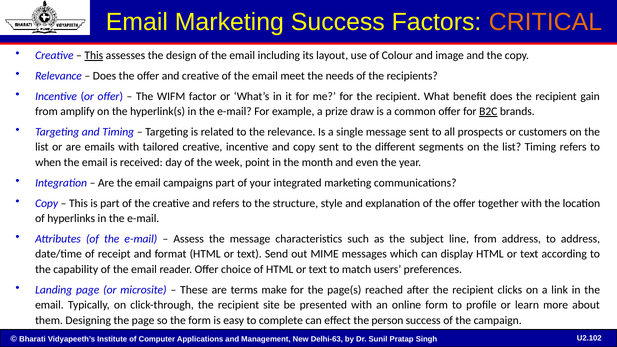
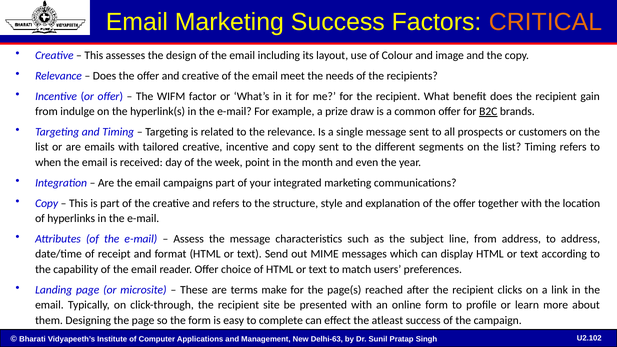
This underline: present -> none (94, 55)
amplify: amplify -> indulge (78, 112)
person: person -> atleast (387, 320)
